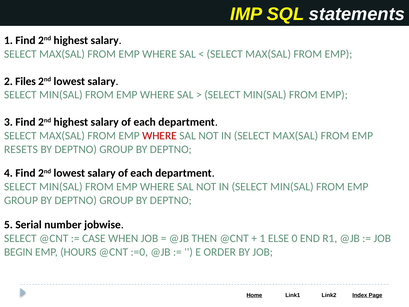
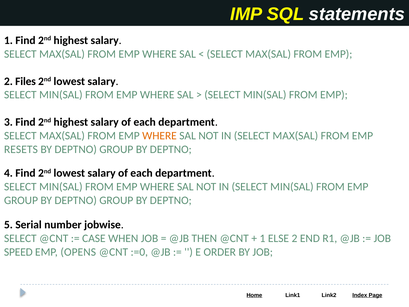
WHERE colour: red -> orange (159, 136)
ELSE 0: 0 -> 2 (294, 238)
BEGIN: BEGIN -> SPEED (18, 252)
HOURS: HOURS -> OPENS (78, 252)
